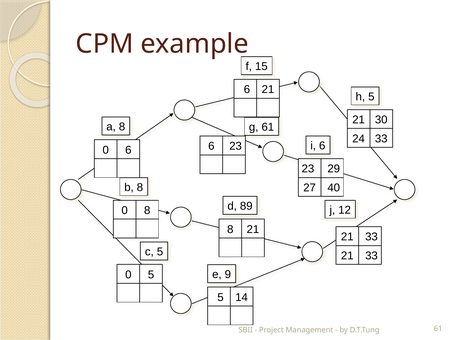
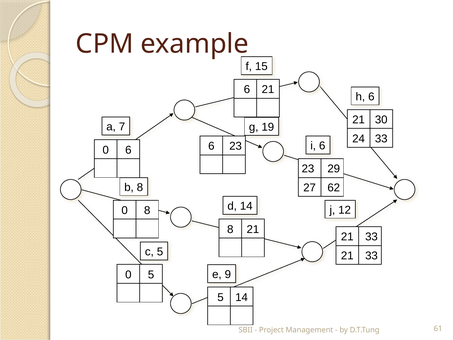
h 5: 5 -> 6 (371, 97)
a 8: 8 -> 7 (122, 127)
g 61: 61 -> 19 (268, 127)
40: 40 -> 62 (334, 188)
d 89: 89 -> 14 (246, 206)
